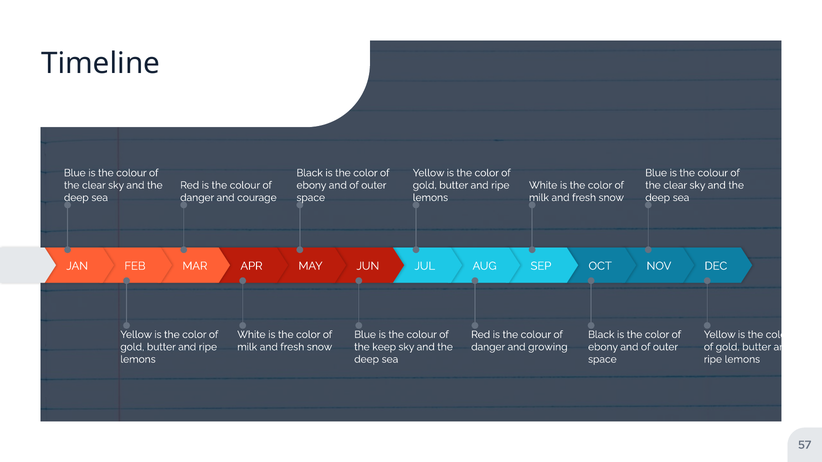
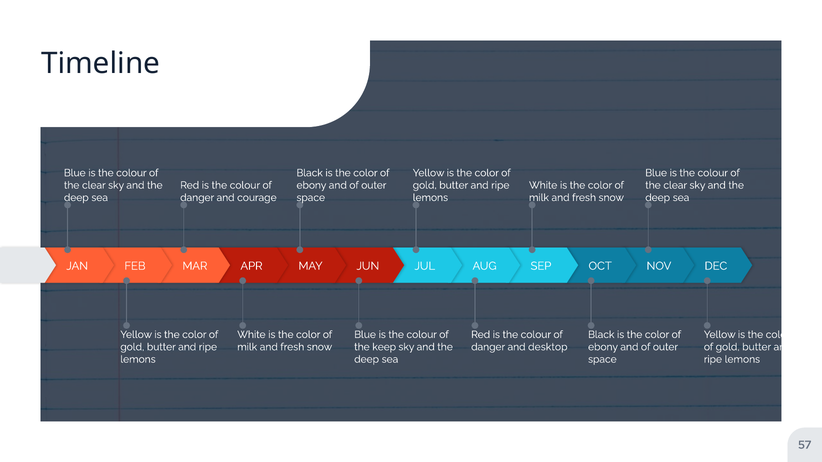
growing: growing -> desktop (548, 347)
